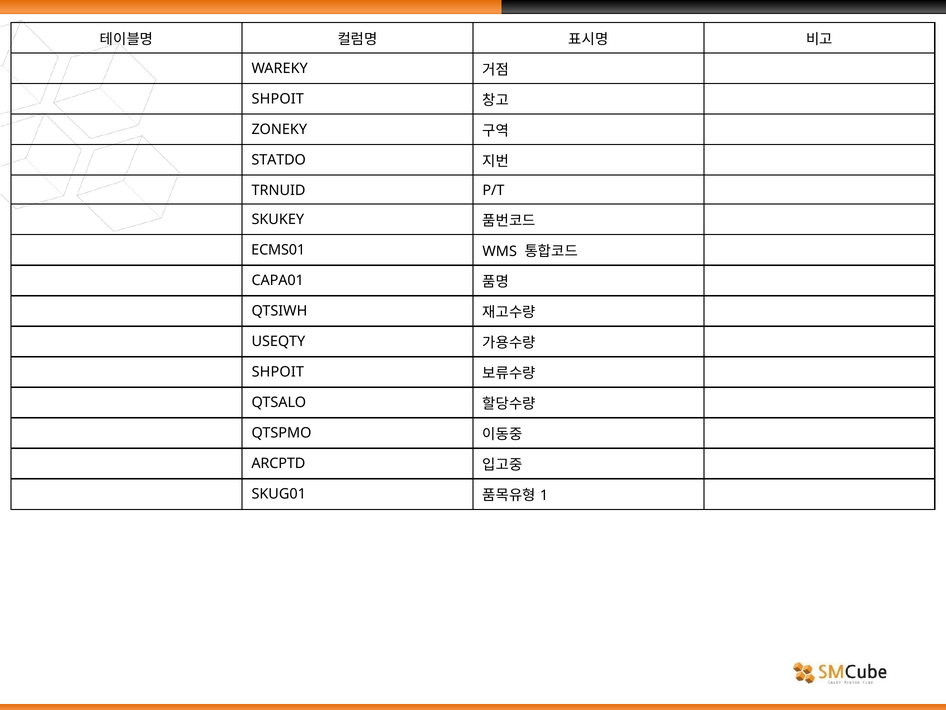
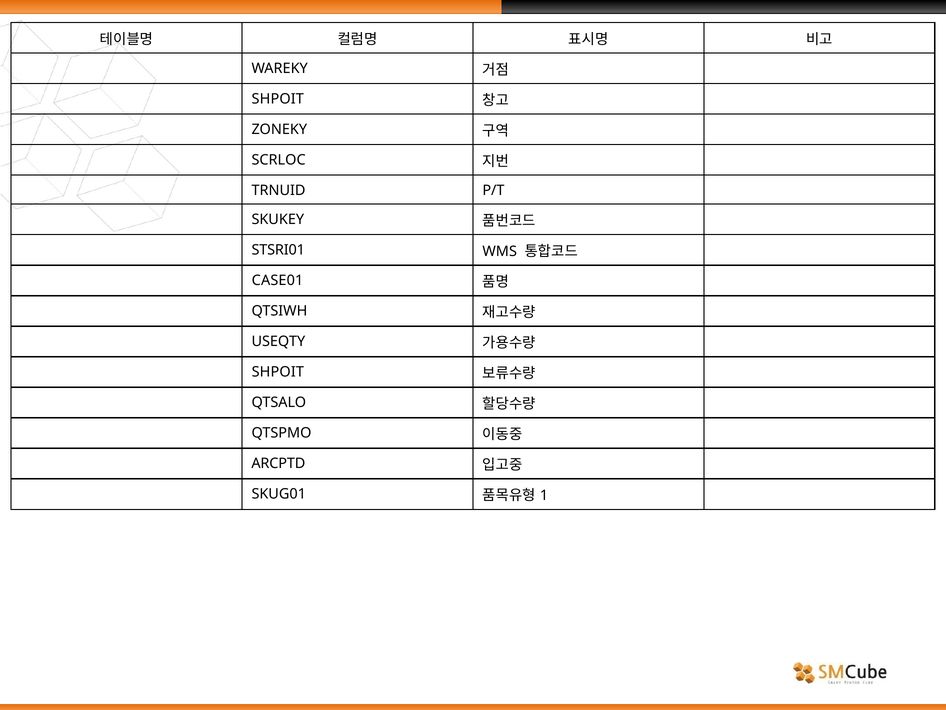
STATDO: STATDO -> SCRLOC (279, 160)
ECMS01: ECMS01 -> STSRI01 (278, 250)
CAPA01: CAPA01 -> CASE01 (278, 281)
